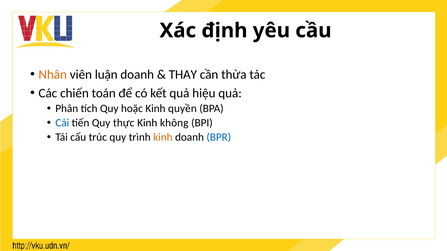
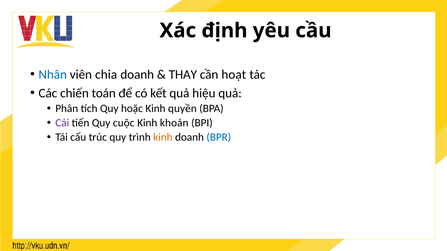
Nhân colour: orange -> blue (53, 75)
luận: luận -> chia (106, 75)
thừa: thừa -> hoạt (234, 75)
Cải colour: blue -> purple (62, 123)
thực: thực -> cuộc (124, 123)
không: không -> khoản (174, 123)
